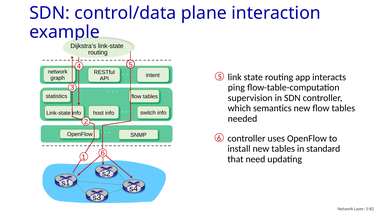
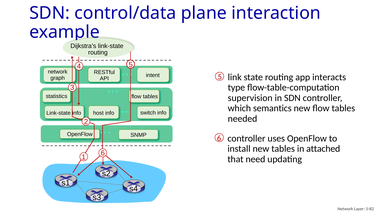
ping: ping -> type (236, 88)
standard: standard -> attached (323, 149)
